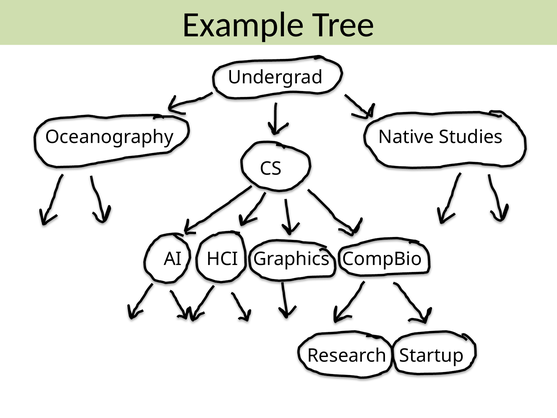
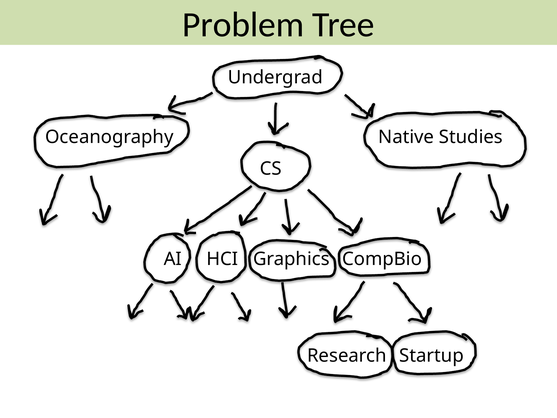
Example: Example -> Problem (243, 25)
